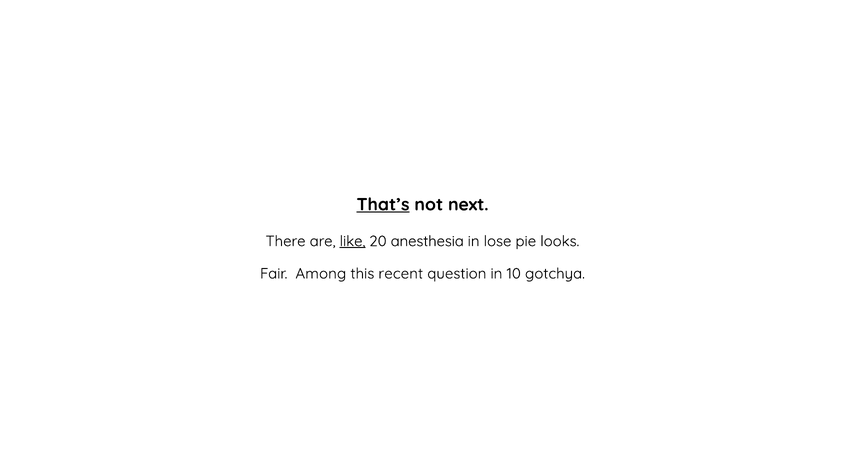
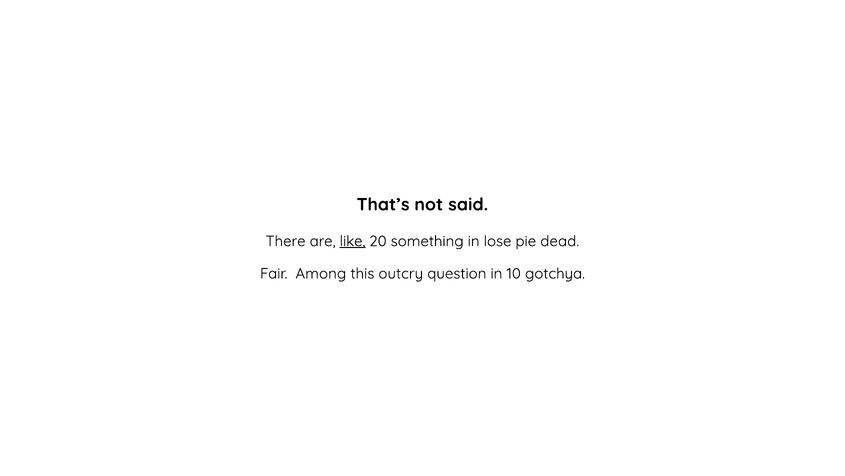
That’s underline: present -> none (383, 204)
next: next -> said (468, 204)
anesthesia: anesthesia -> something (427, 241)
looks: looks -> dead (560, 241)
recent: recent -> outcry (401, 273)
